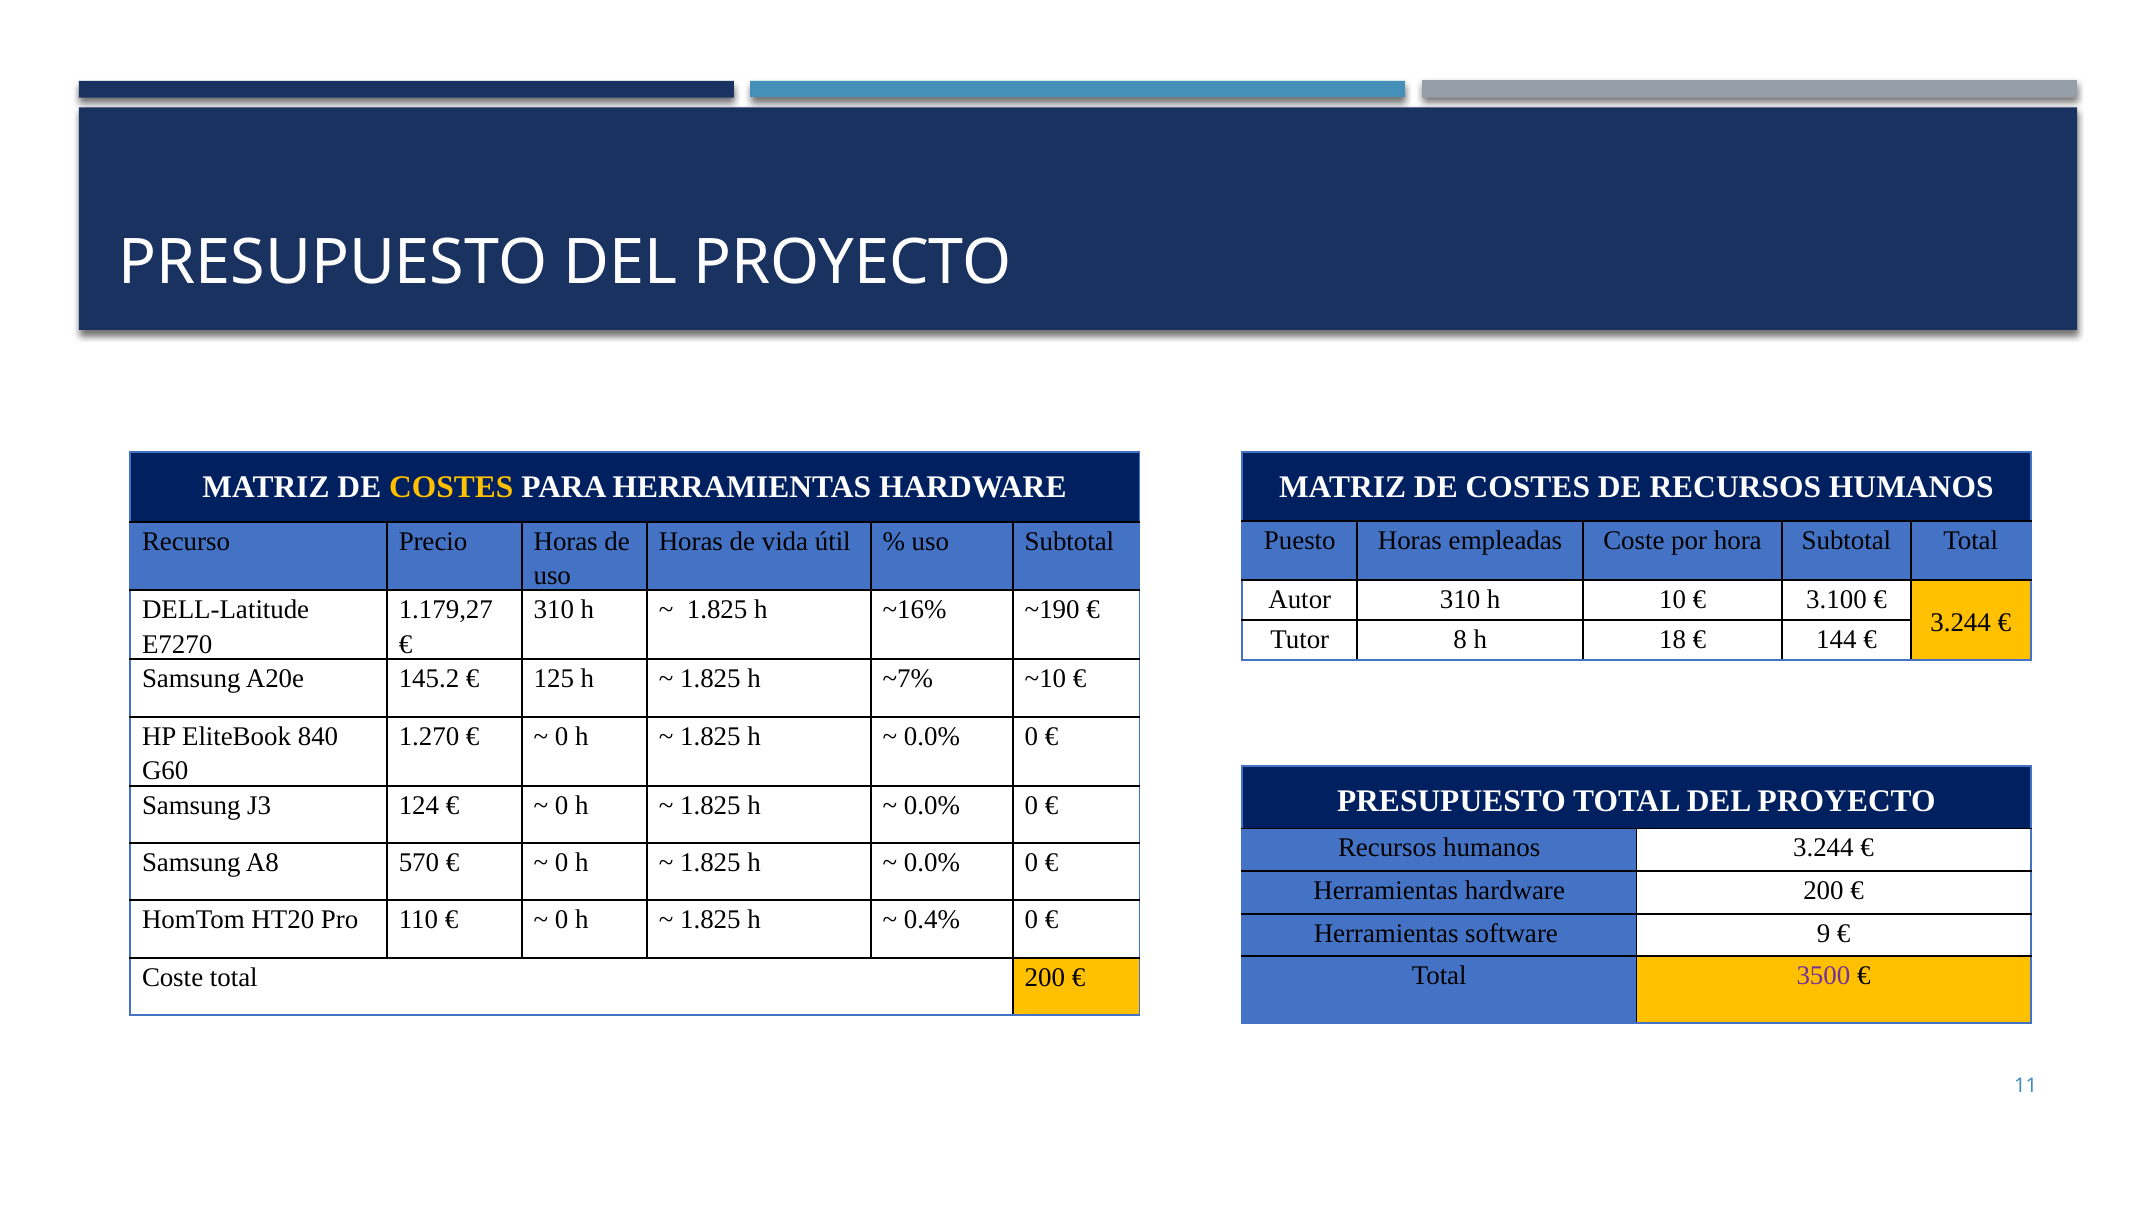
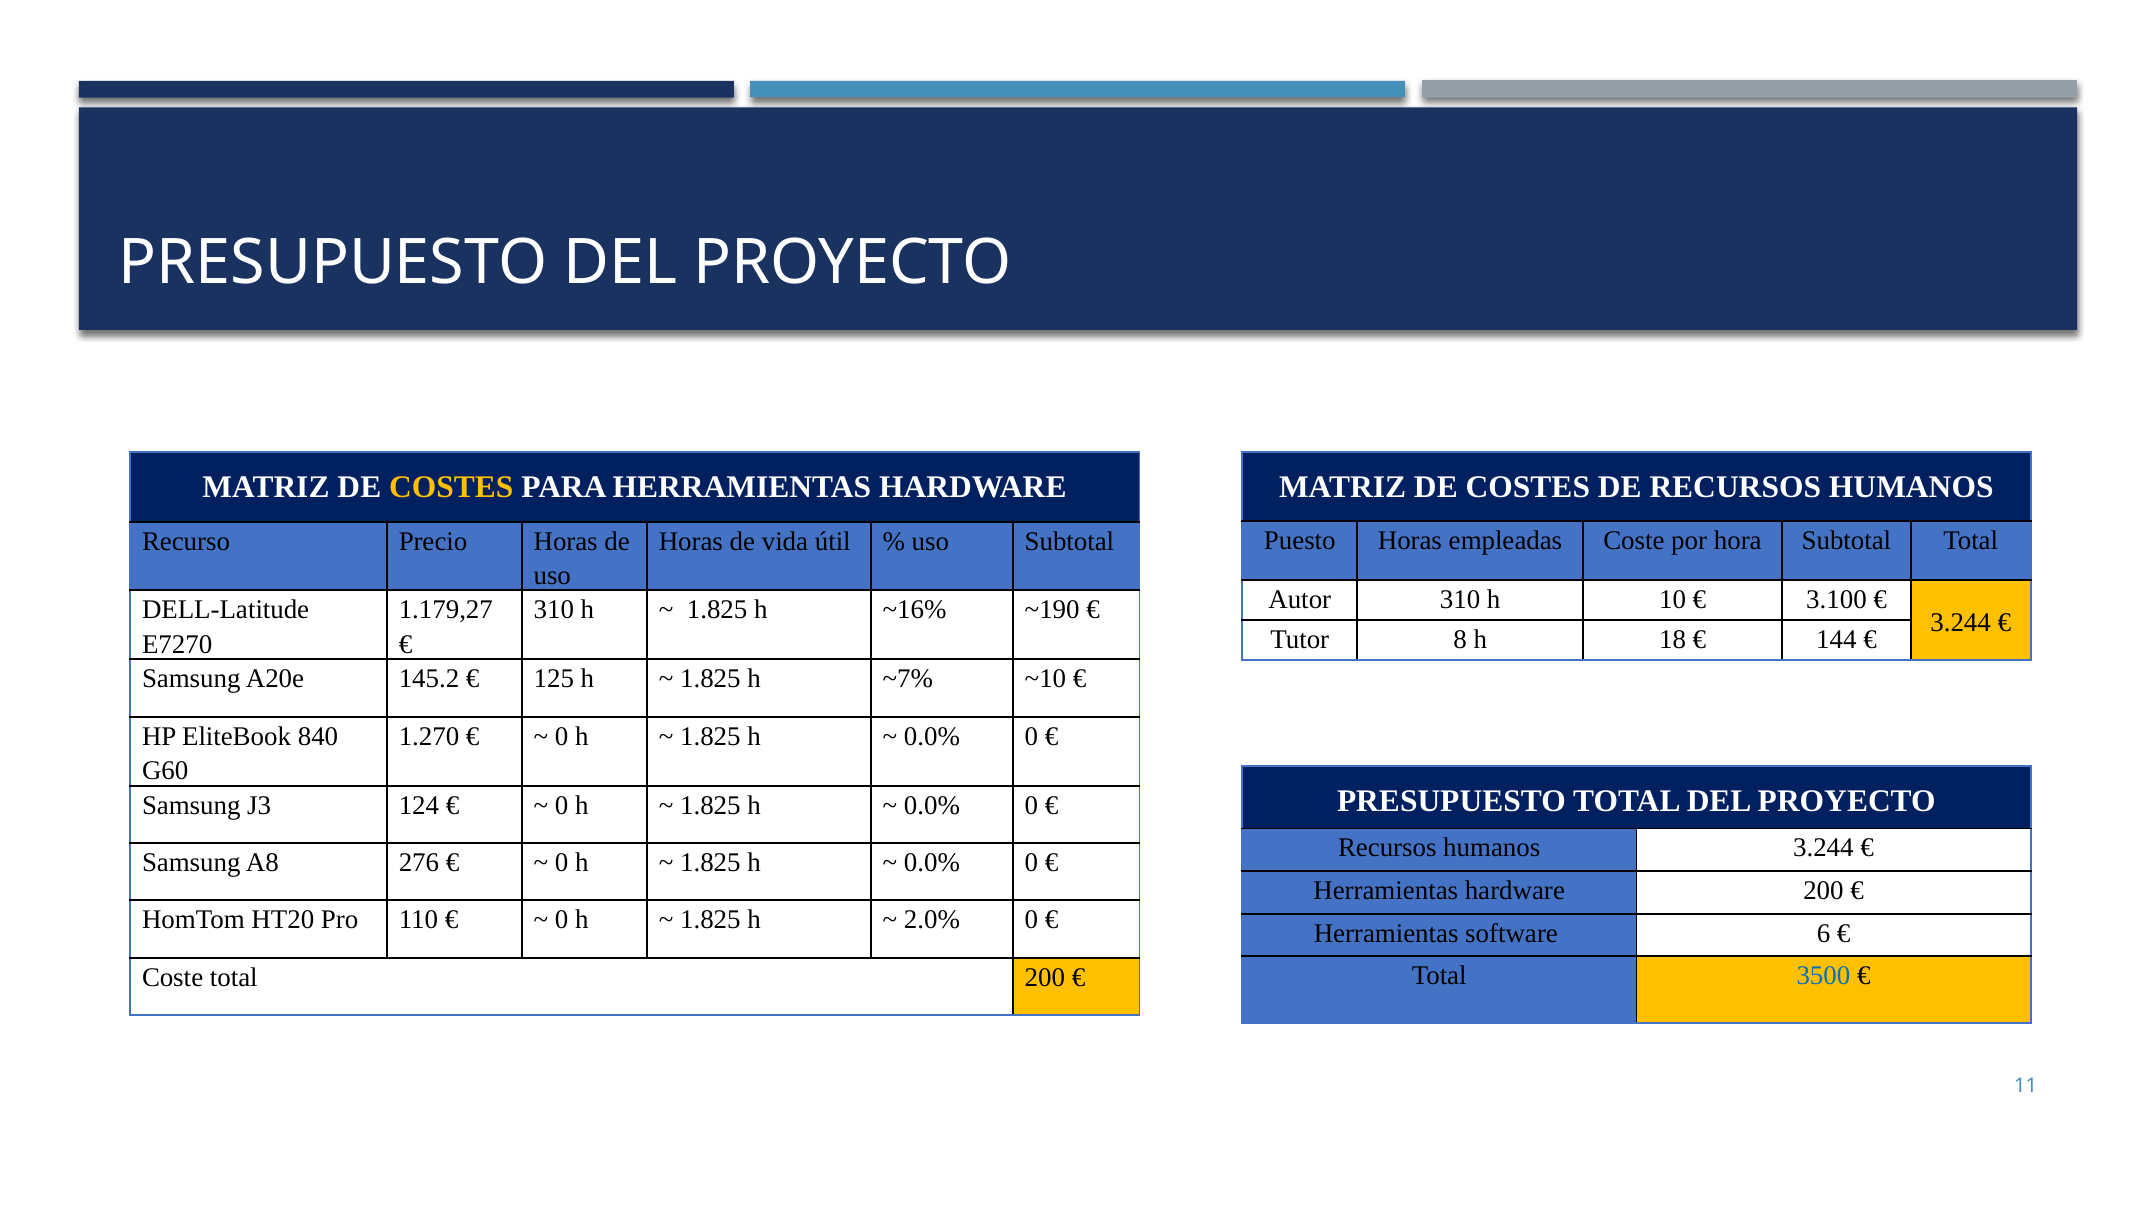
570: 570 -> 276 (419, 862)
0.4%: 0.4% -> 2.0% (932, 920)
9: 9 -> 6 (1823, 933)
3500 colour: purple -> blue (1823, 975)
